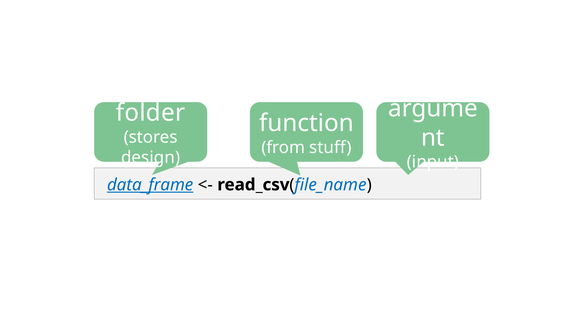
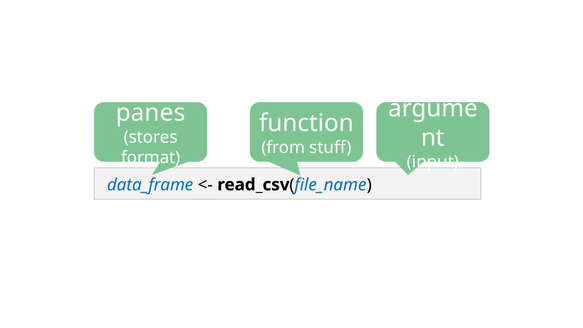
folder: folder -> panes (151, 113)
design: design -> format (151, 158)
data_frame underline: present -> none (150, 185)
